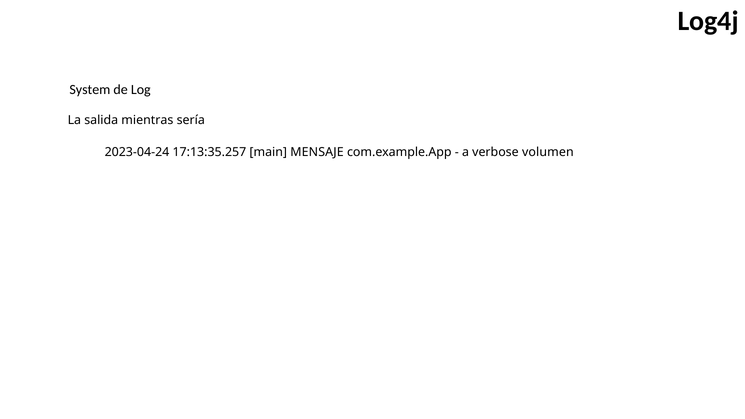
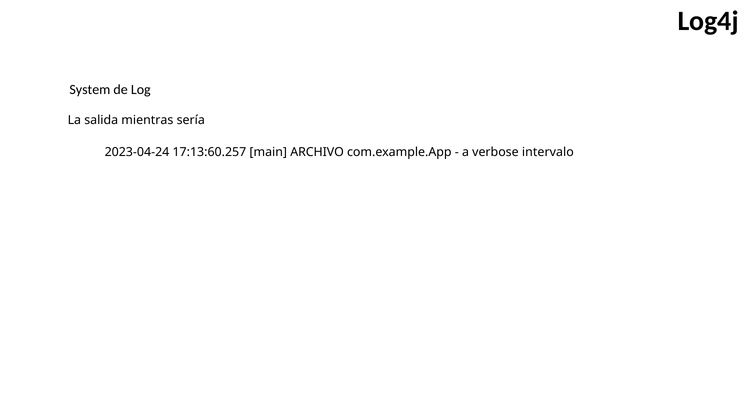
17:13:35.257: 17:13:35.257 -> 17:13:60.257 (209, 152)
MENSAJE: MENSAJE -> ARCHIVO (317, 152)
volumen: volumen -> intervalo (548, 152)
